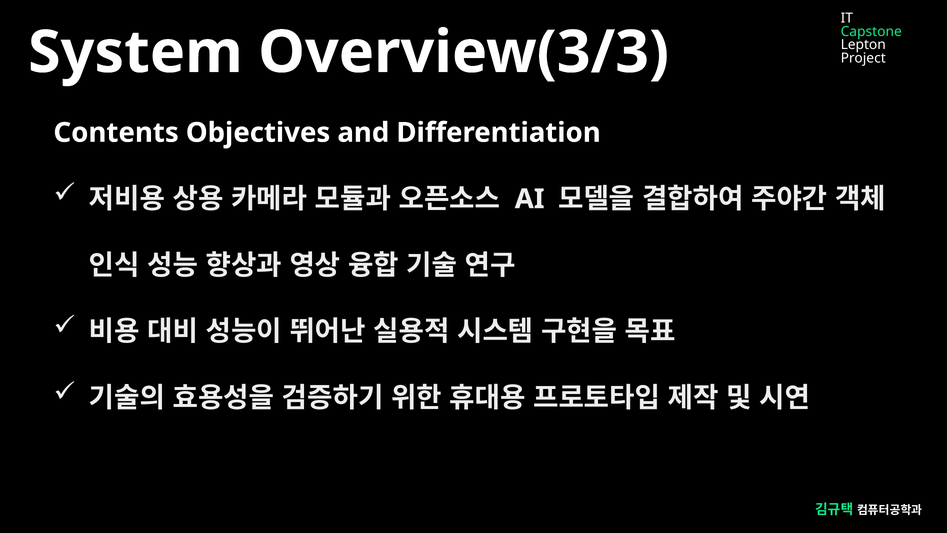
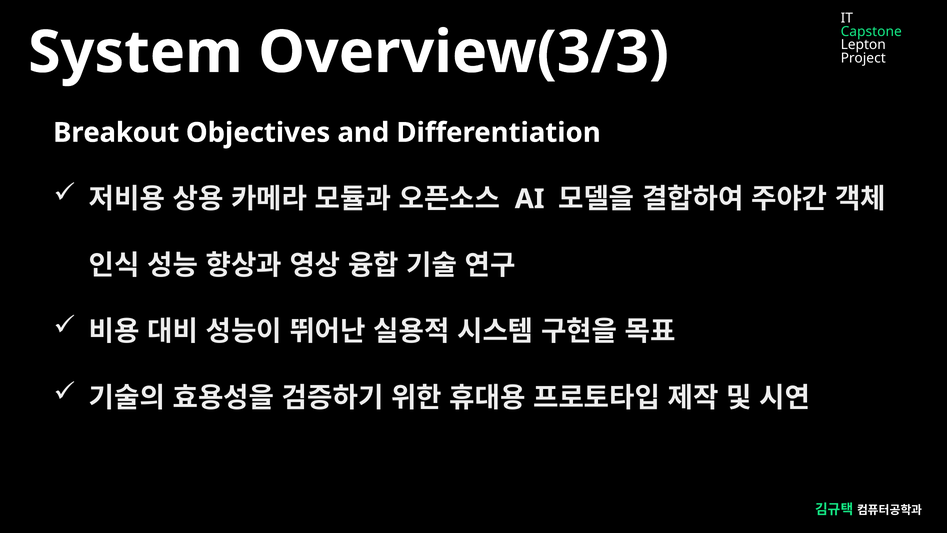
Contents: Contents -> Breakout (116, 133)
